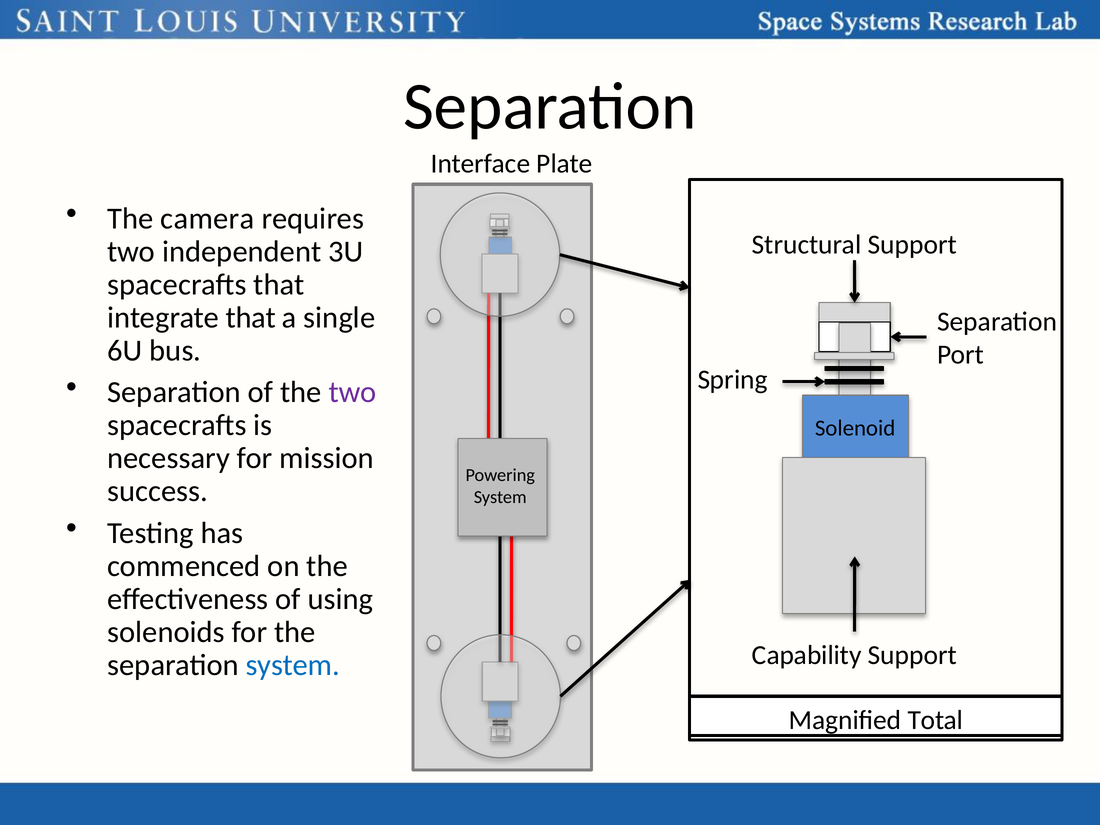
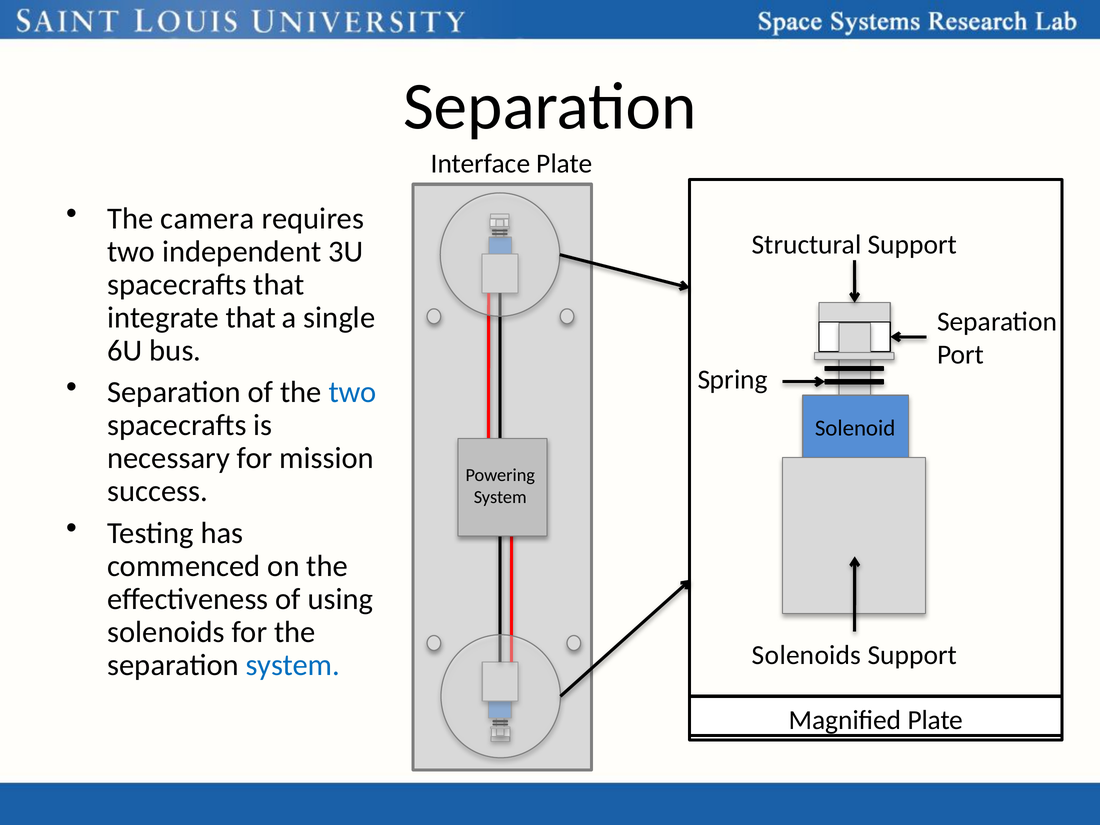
two colour: purple -> blue (353, 392)
Capability: Capability -> Solenoids (807, 655)
Magnified Total: Total -> Plate (935, 720)
